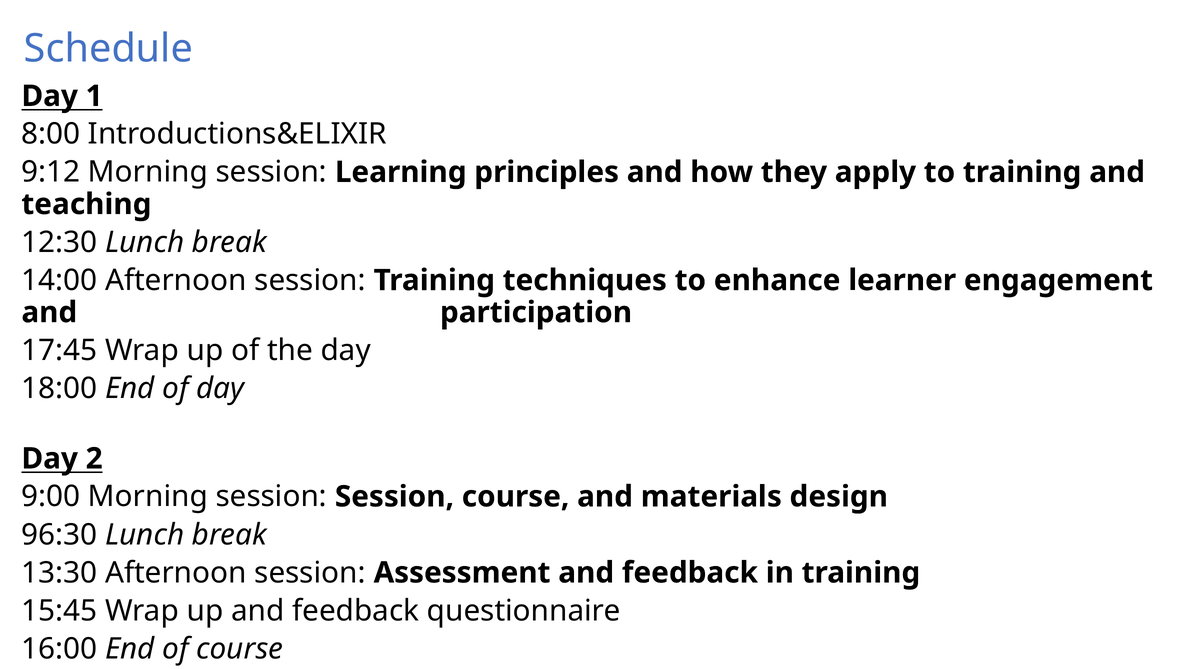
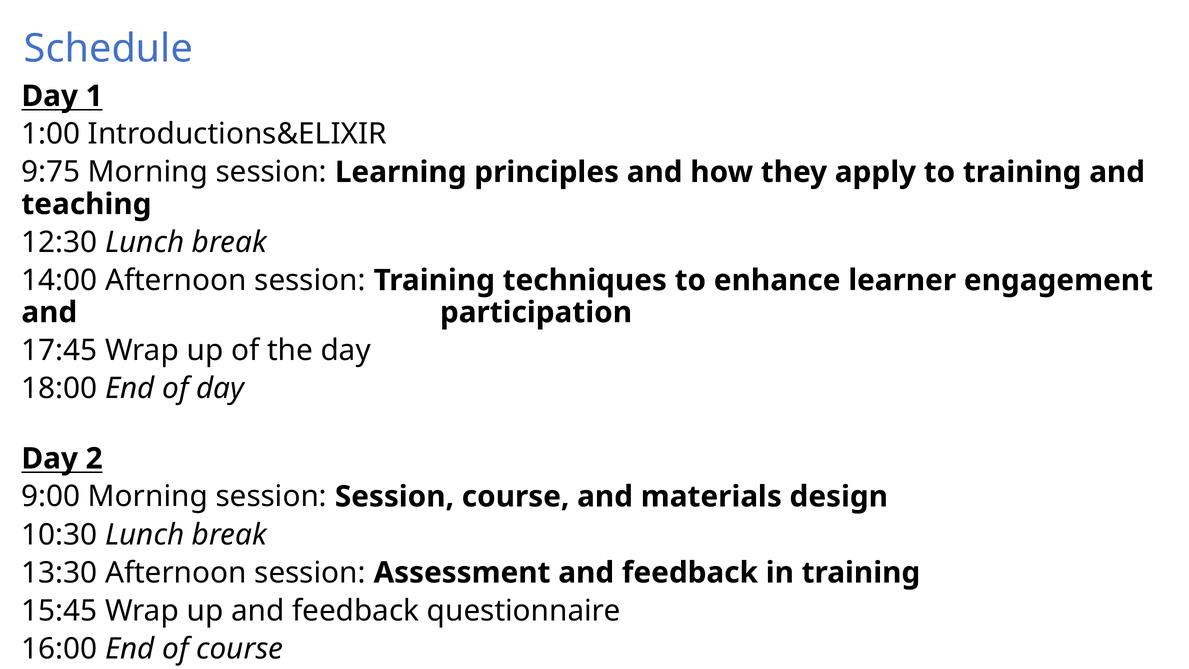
8:00: 8:00 -> 1:00 (51, 134)
9:12: 9:12 -> 9:75 (51, 172)
96:30: 96:30 -> 10:30 (59, 535)
